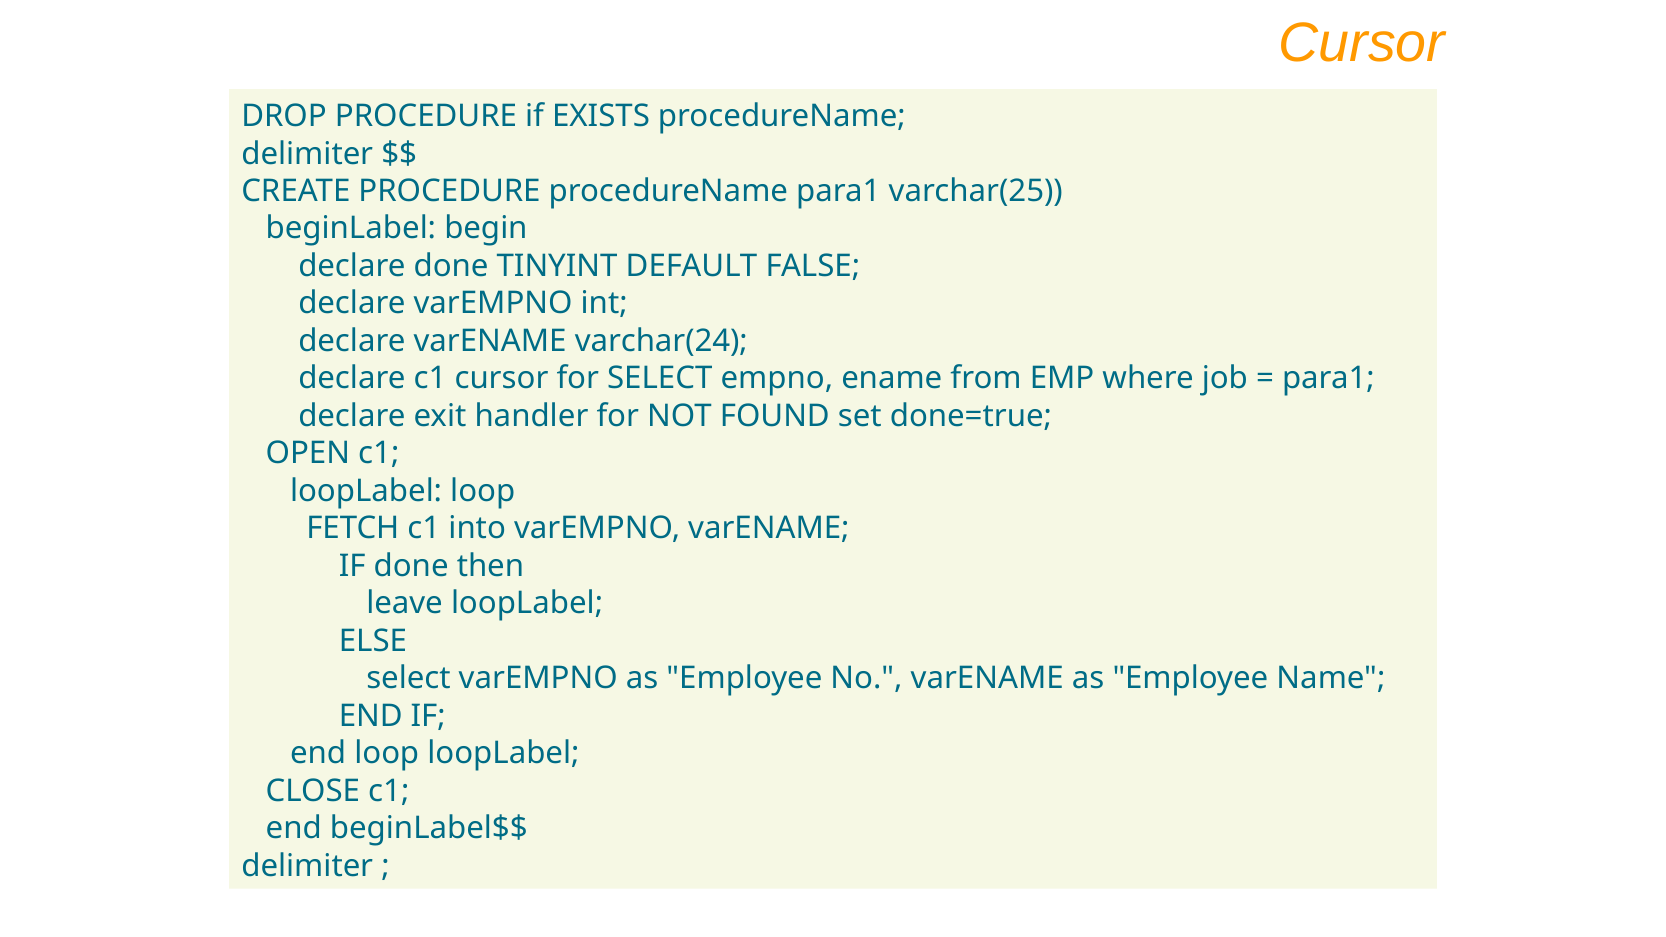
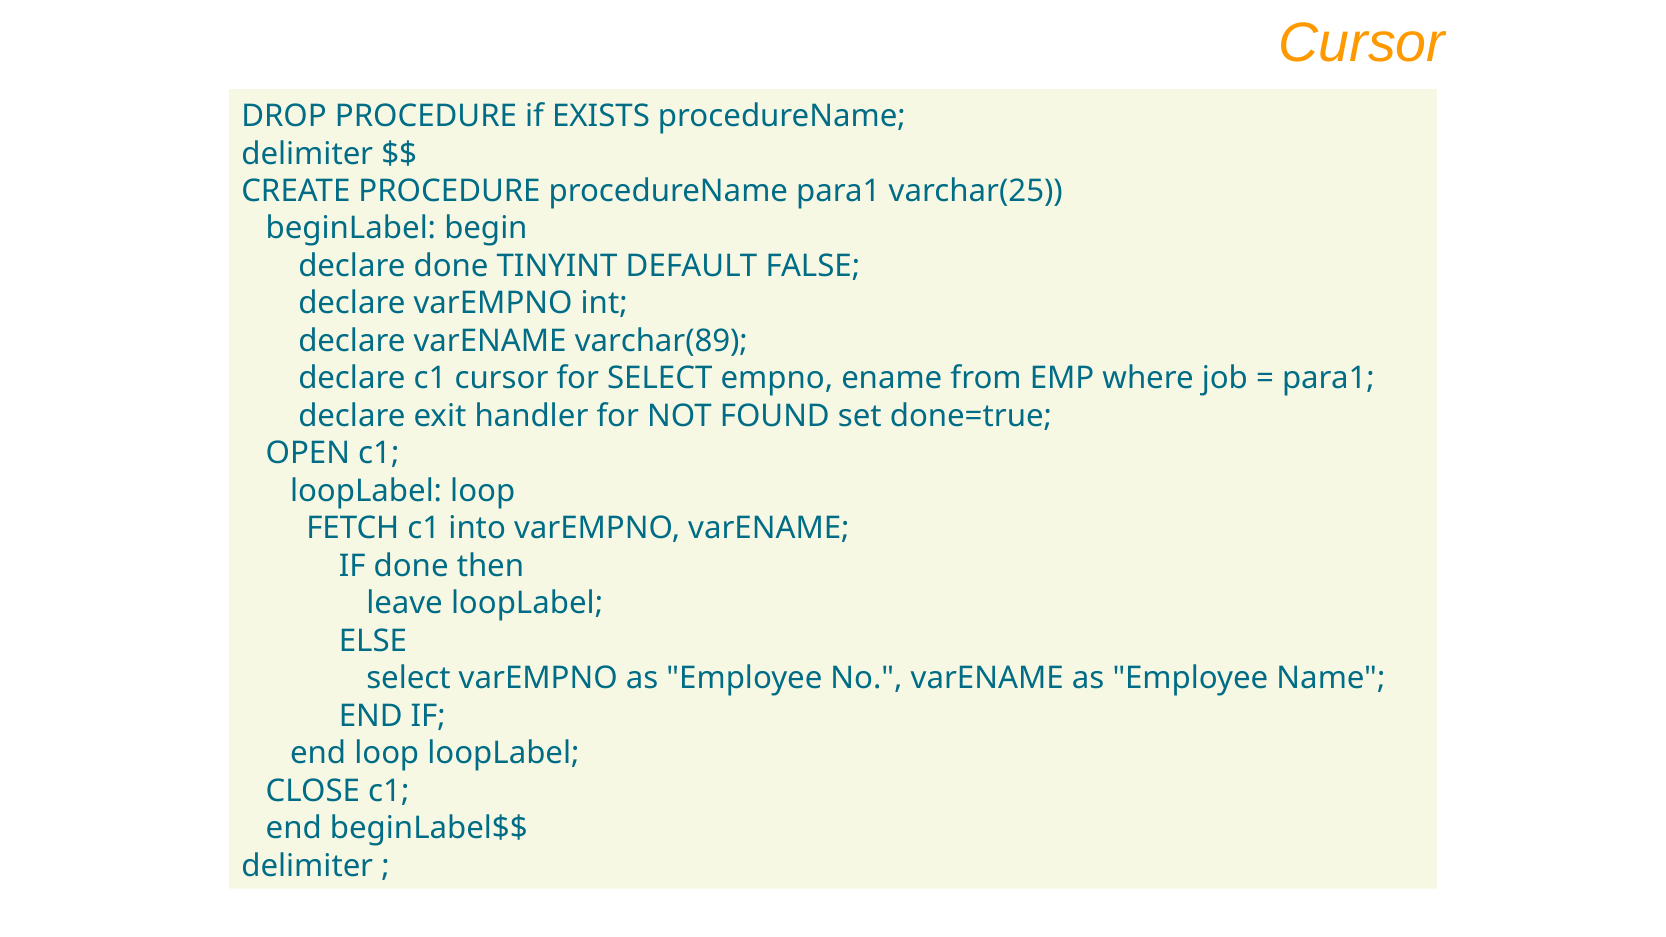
varchar(24: varchar(24 -> varchar(89 (661, 341)
